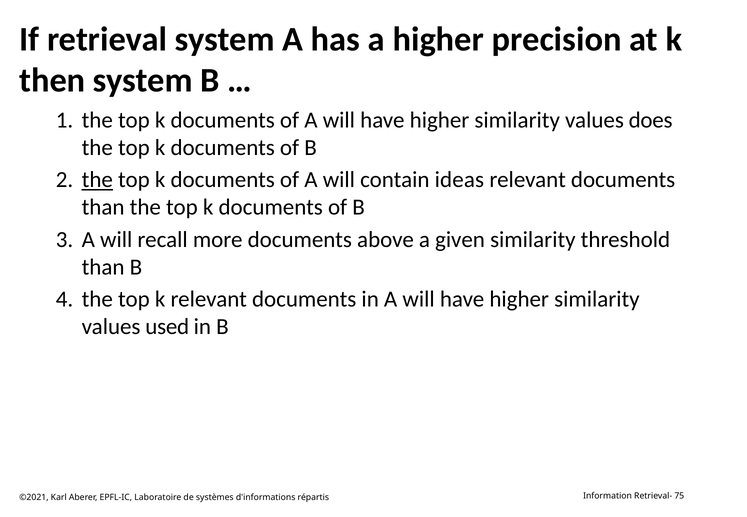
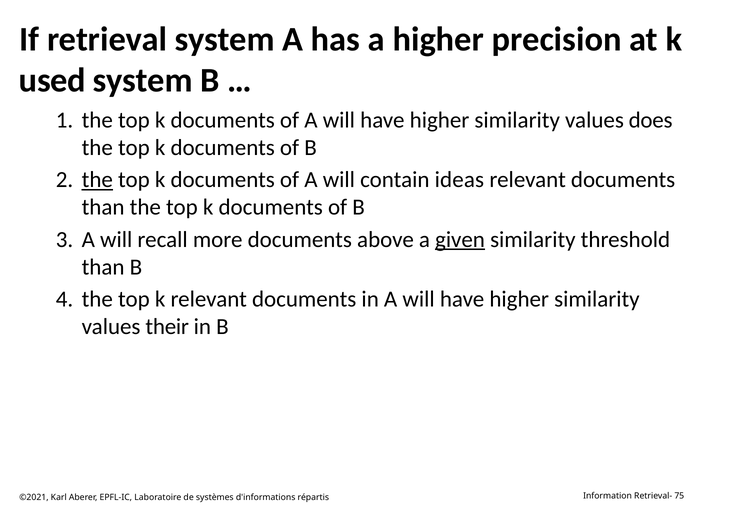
then: then -> used (52, 81)
given underline: none -> present (460, 240)
used: used -> their (167, 327)
